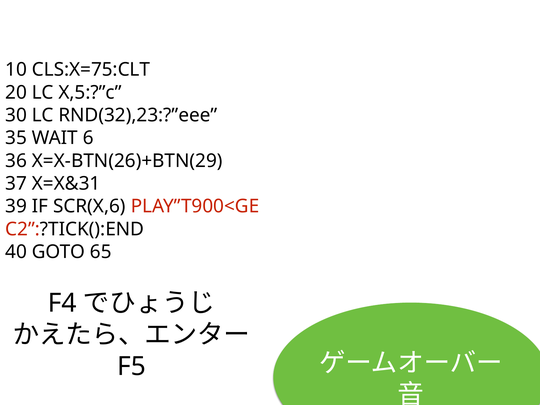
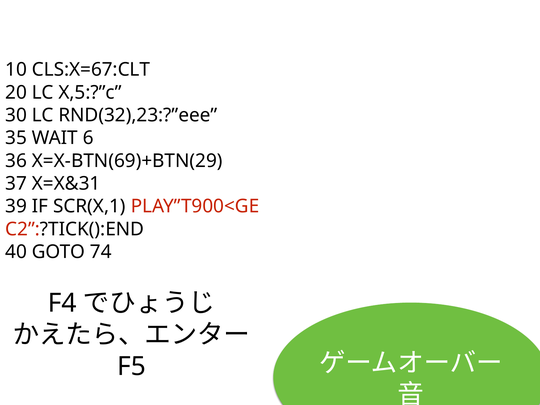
CLS:X=75:CLT: CLS:X=75:CLT -> CLS:X=67:CLT (91, 70)
X=X-BTN(26)+BTN(29: X=X-BTN(26)+BTN(29 -> X=X-BTN(69)+BTN(29 (127, 161)
SCR(X,6: SCR(X,6 -> SCR(X,1 (89, 206)
65: 65 -> 74 (101, 252)
